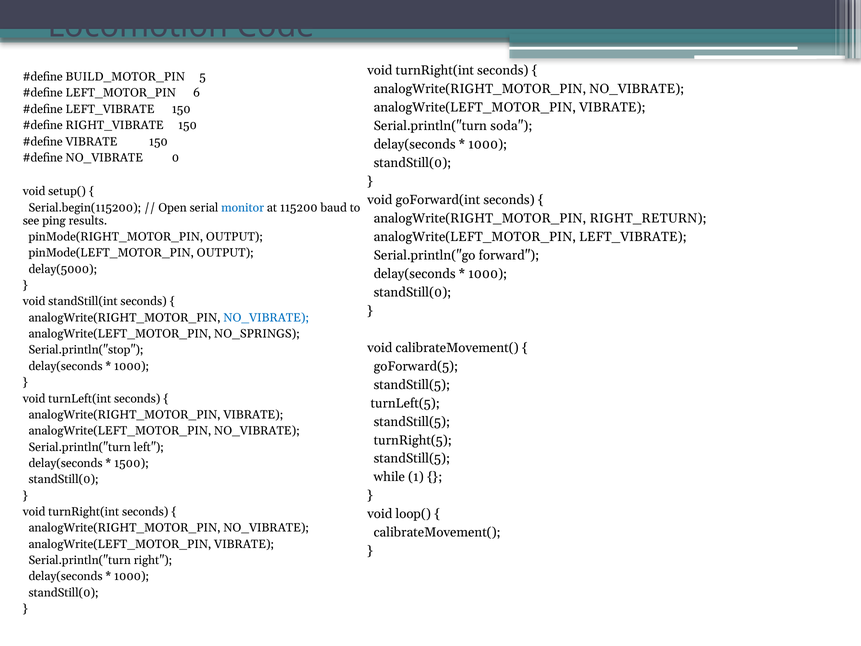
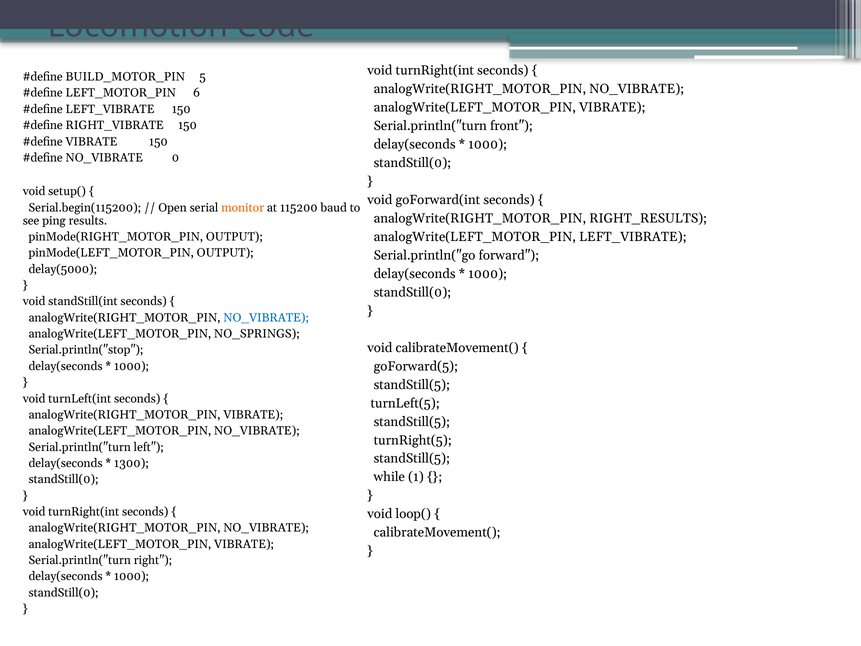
soda: soda -> front (512, 126)
monitor colour: blue -> orange (243, 208)
RIGHT_RETURN: RIGHT_RETURN -> RIGHT_RESULTS (648, 218)
1500: 1500 -> 1300 (132, 463)
